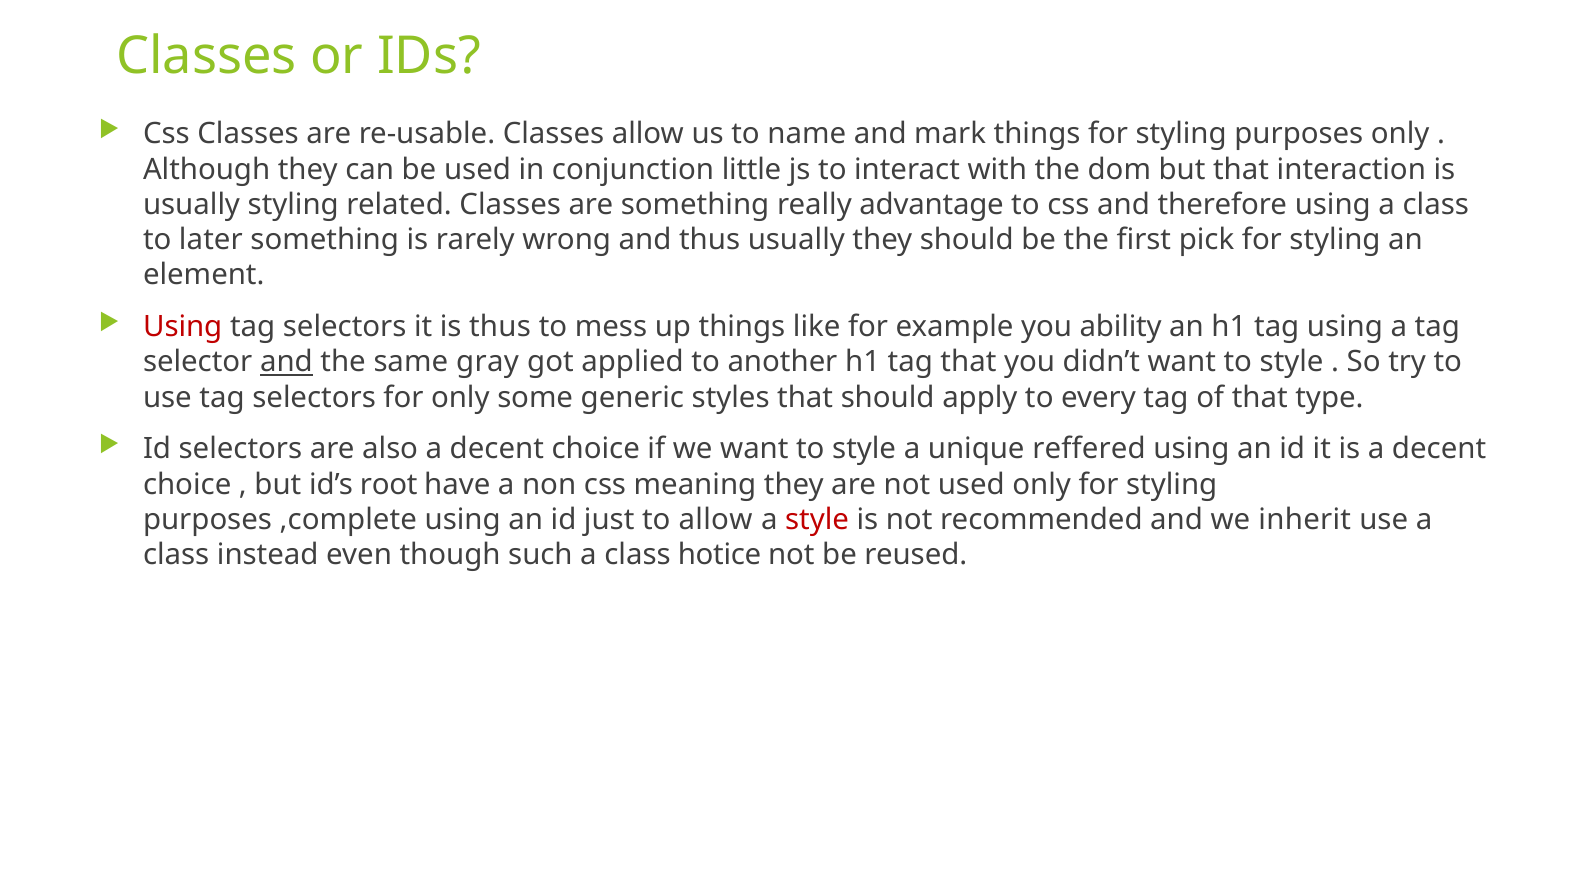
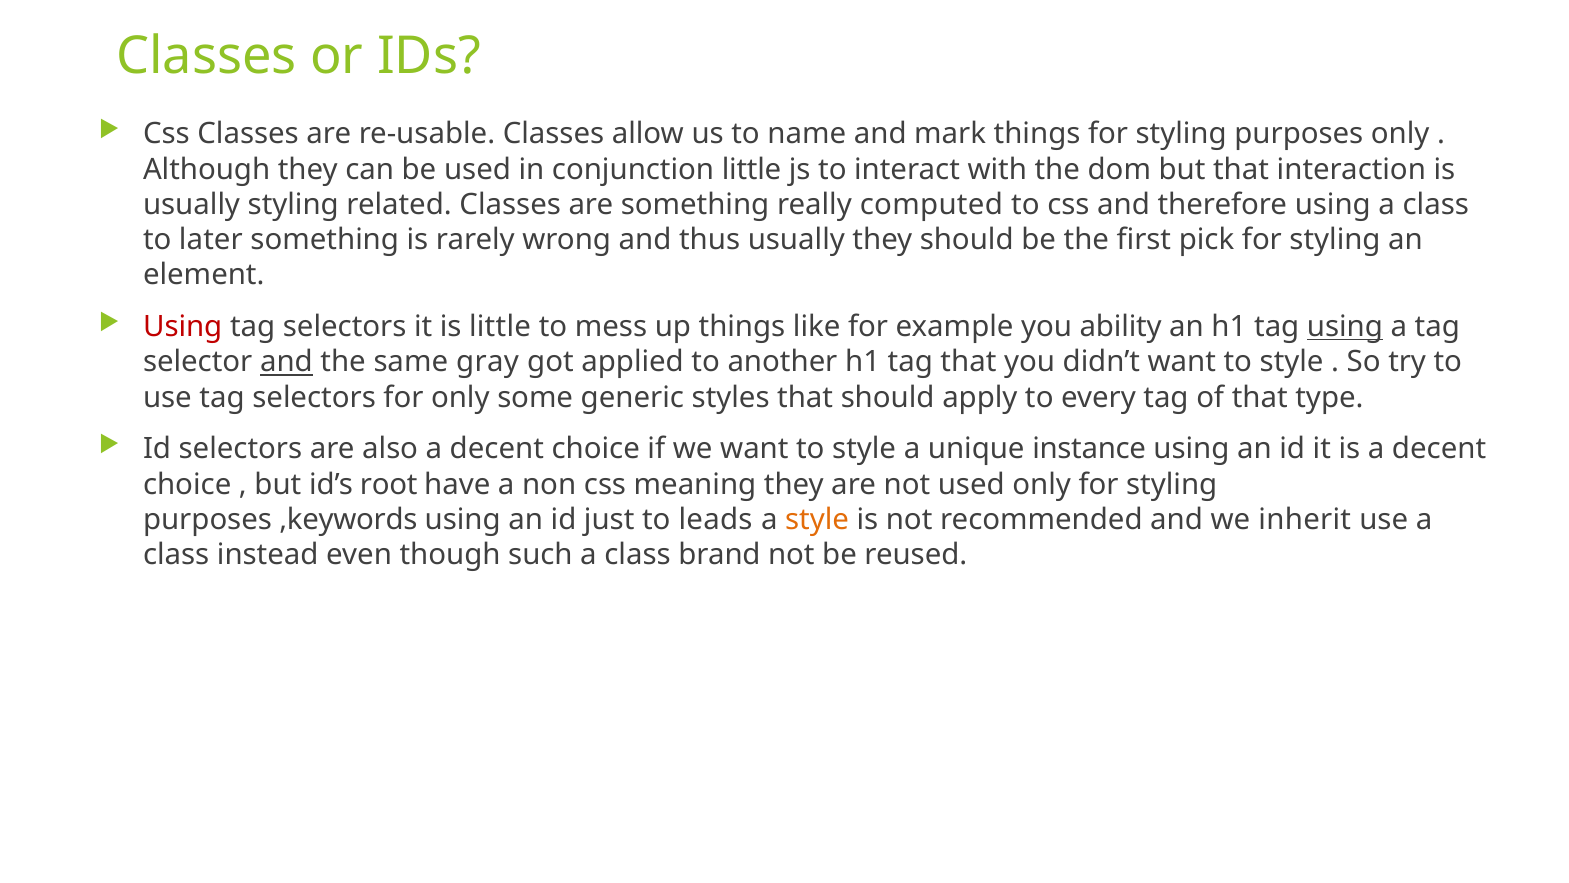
advantage: advantage -> computed (931, 205)
is thus: thus -> little (500, 327)
using underline: none -> present (1345, 327)
reffered: reffered -> instance (1089, 449)
,complete: ,complete -> ,keywords (348, 520)
to allow: allow -> leads (716, 520)
style colour: red -> orange (817, 520)
hotice: hotice -> brand (720, 555)
